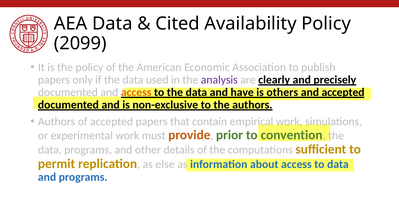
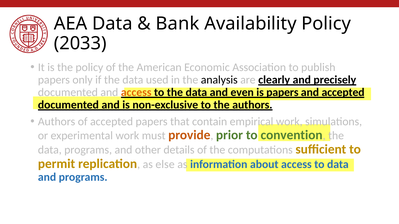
Cited: Cited -> Bank (177, 24)
2099: 2099 -> 2033 (80, 43)
analysis colour: purple -> black (219, 80)
have: have -> even (242, 93)
is others: others -> papers (282, 93)
